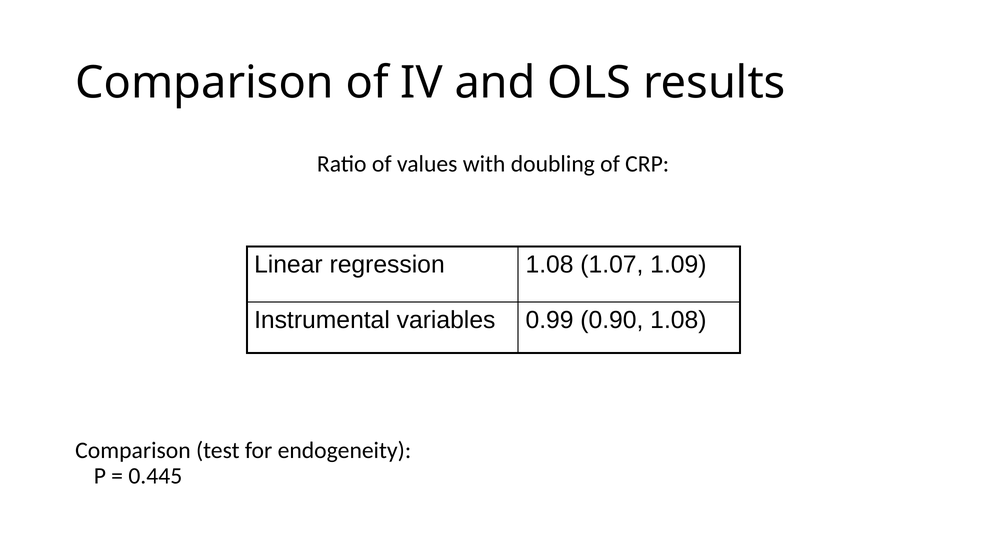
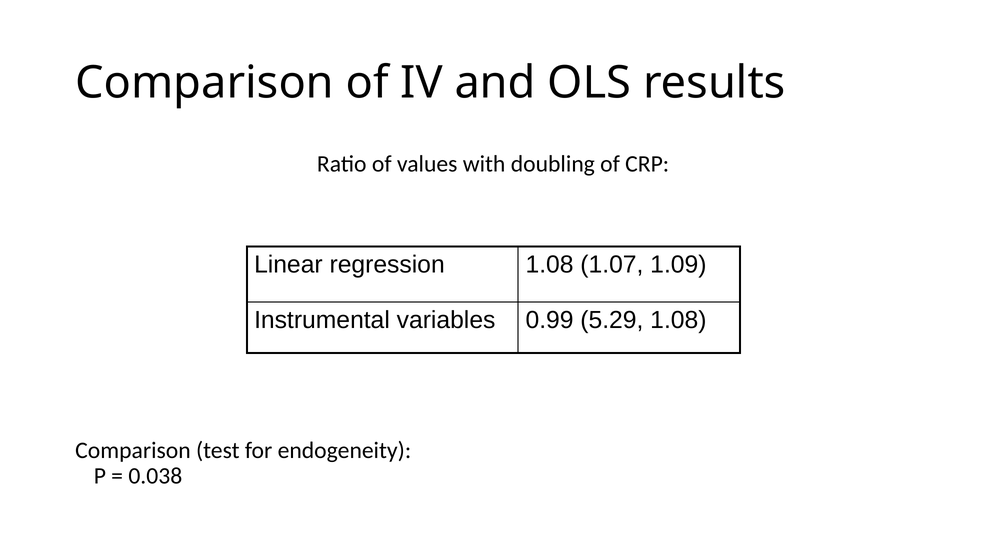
0.90: 0.90 -> 5.29 (612, 320)
0.445: 0.445 -> 0.038 (155, 476)
